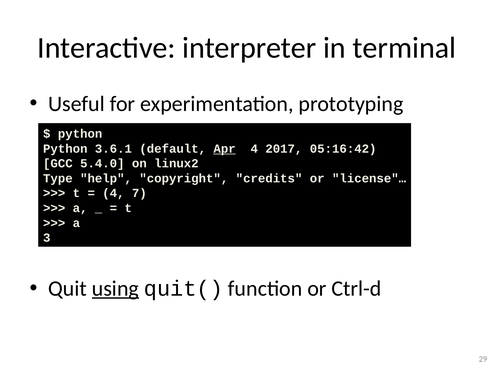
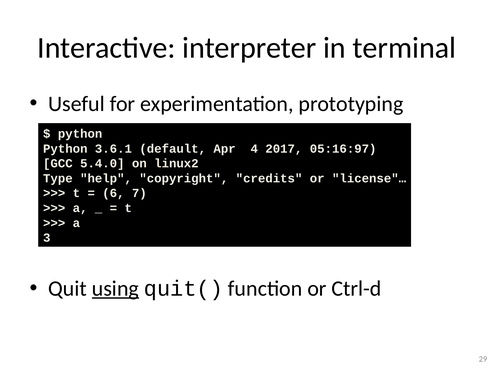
Apr underline: present -> none (225, 149)
05:16:42: 05:16:42 -> 05:16:97 (343, 149)
4: 4 -> 6 (113, 193)
